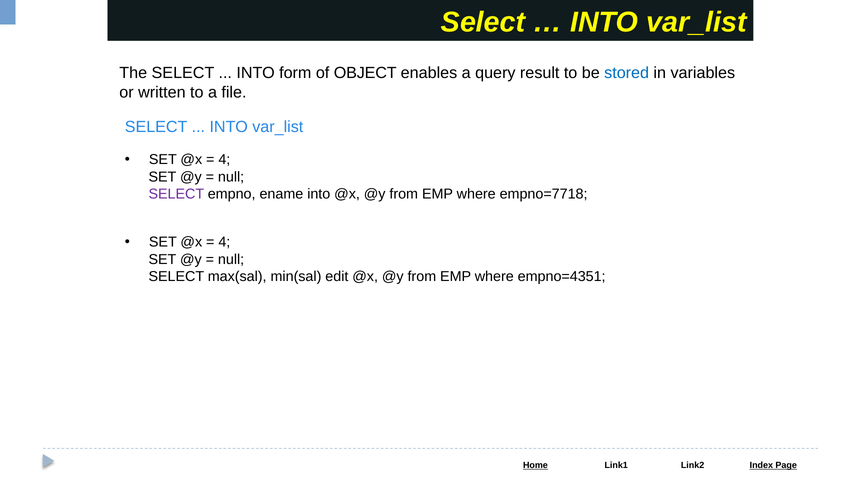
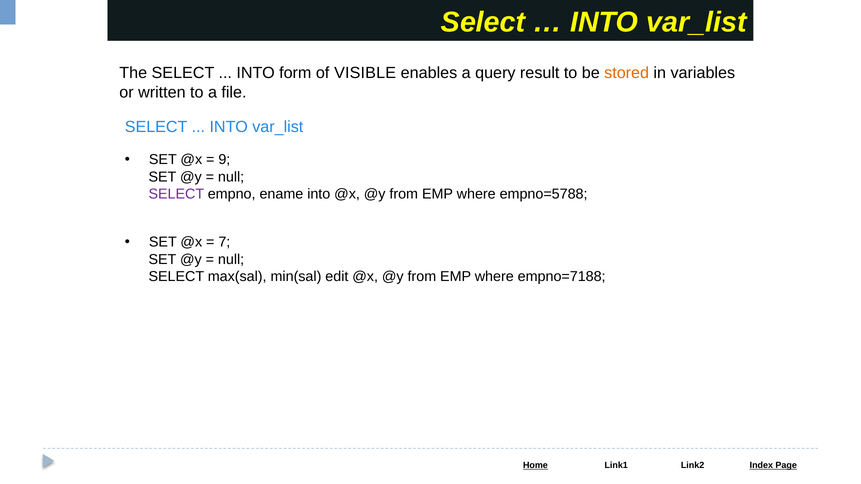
OBJECT: OBJECT -> VISIBLE (365, 73)
stored colour: blue -> orange (627, 73)
4: 4 -> 9 (224, 160)
empno=7718: empno=7718 -> empno=5788 (544, 194)
4: 4 -> 7 (224, 242)
empno=4351: empno=4351 -> empno=7188 (562, 277)
